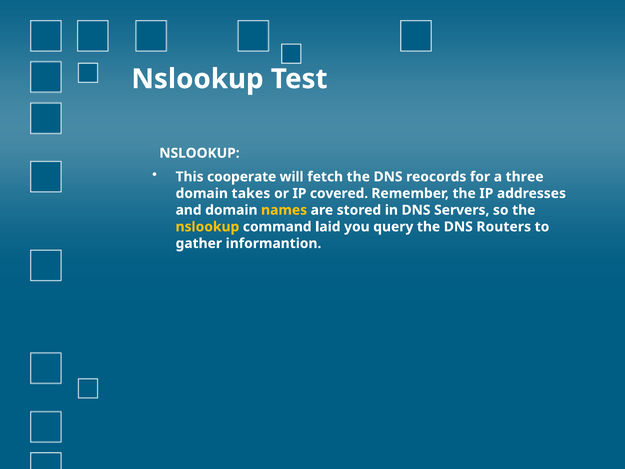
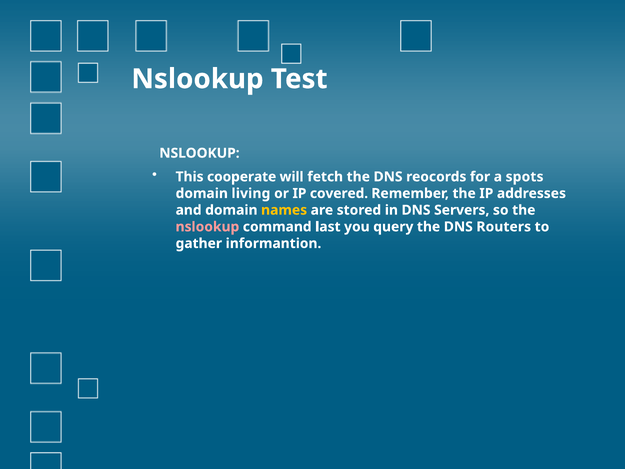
three: three -> spots (525, 177)
takes: takes -> living (251, 193)
nslookup colour: yellow -> pink (207, 227)
laid: laid -> last (328, 227)
